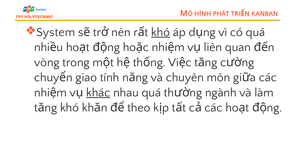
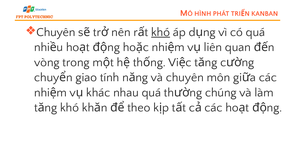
System: System -> Chuyên (56, 32)
khác underline: present -> none (98, 92)
ngành: ngành -> chúng (221, 92)
